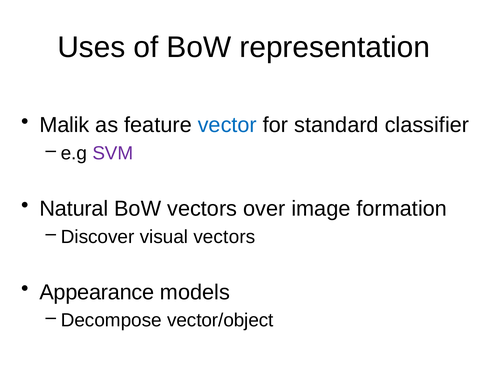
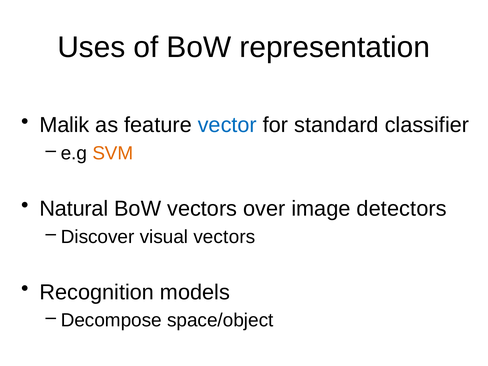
SVM colour: purple -> orange (113, 153)
formation: formation -> detectors (402, 209)
Appearance: Appearance -> Recognition (97, 292)
vector/object: vector/object -> space/object (220, 320)
